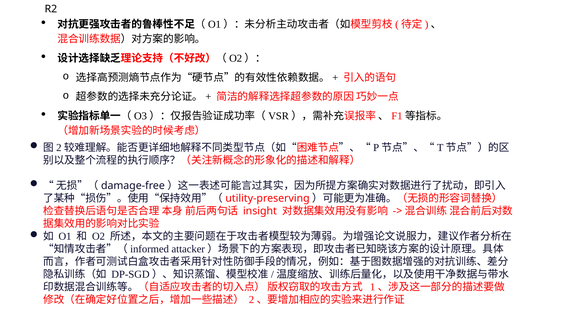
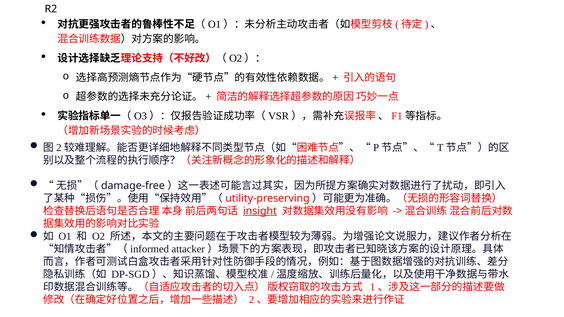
insight underline: none -> present (260, 211)
